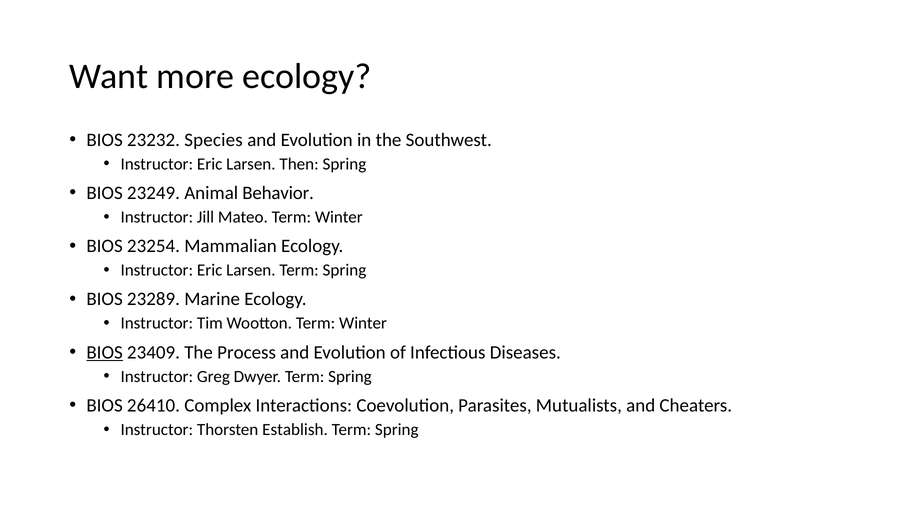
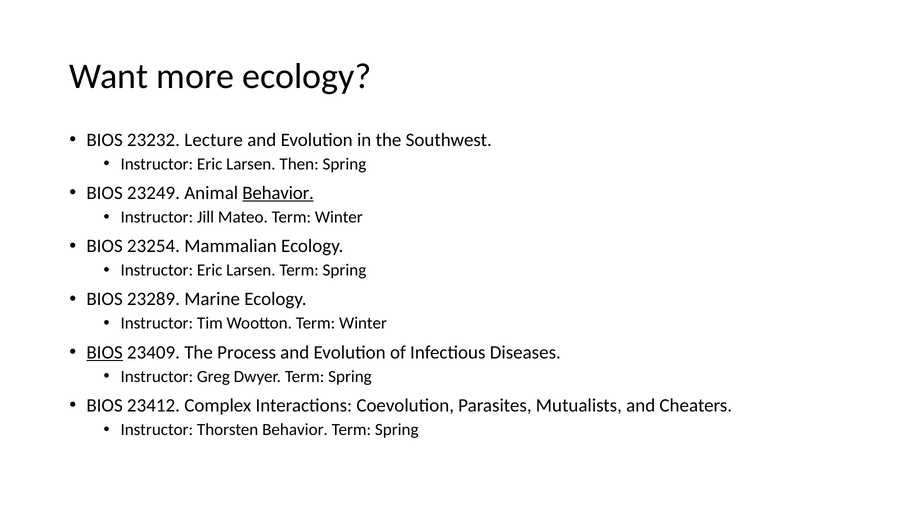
Species: Species -> Lecture (214, 140)
Behavior underline: none -> present (278, 193)
26410: 26410 -> 23412 (153, 405)
Thorsten Establish: Establish -> Behavior (295, 430)
